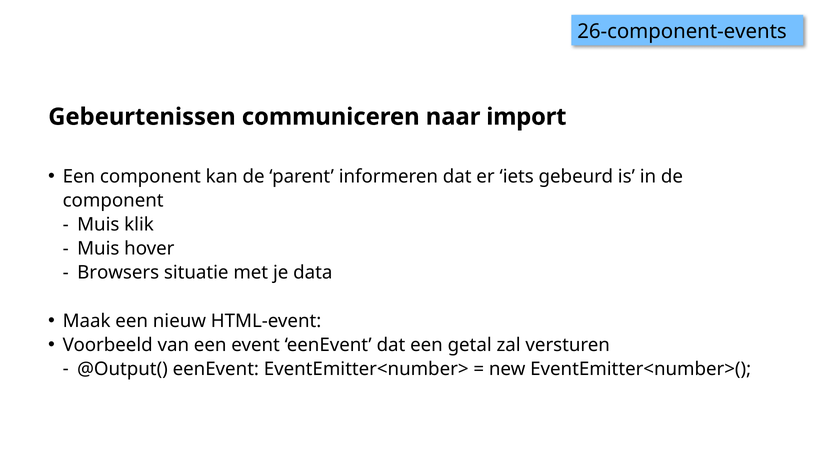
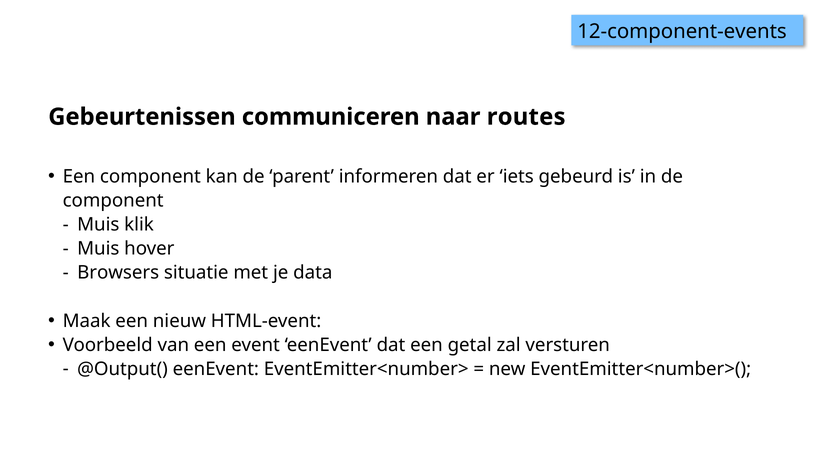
26-component-events: 26-component-events -> 12-component-events (682, 31)
import: import -> routes (526, 117)
